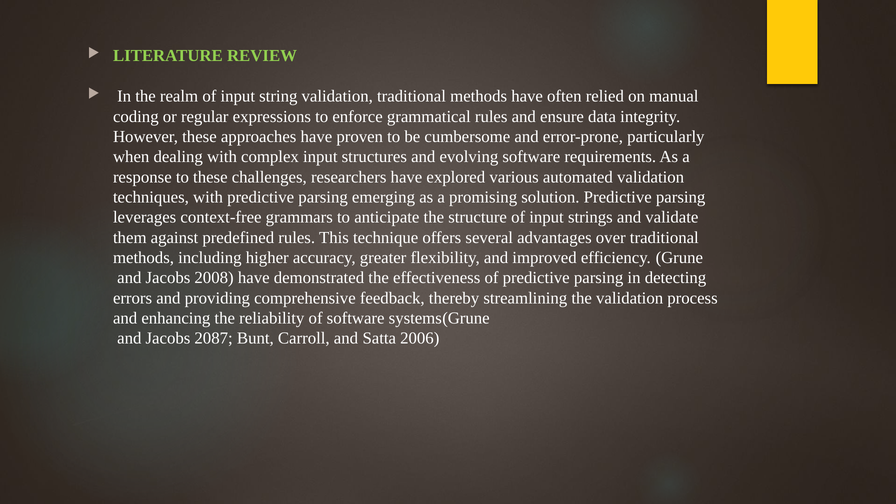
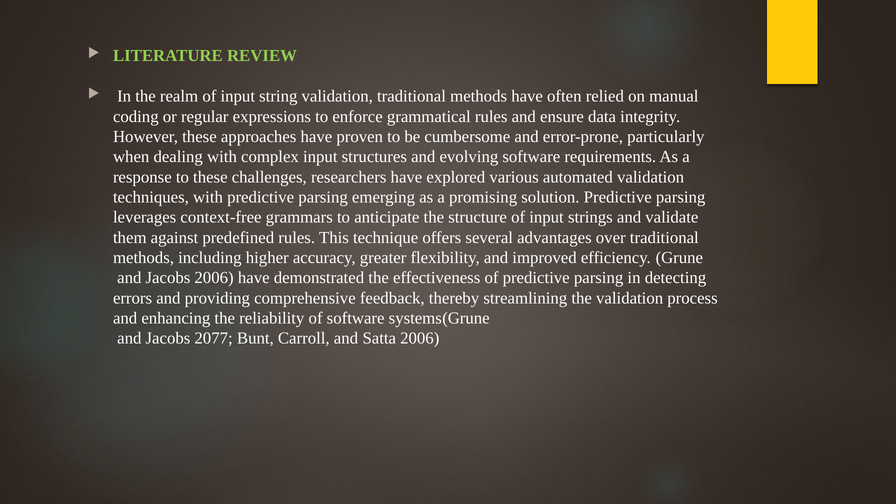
Jacobs 2008: 2008 -> 2006 (214, 278)
2087: 2087 -> 2077 (214, 338)
